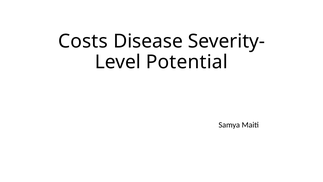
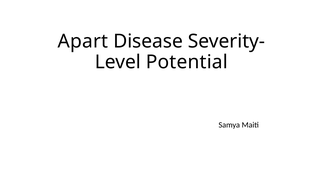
Costs: Costs -> Apart (83, 41)
